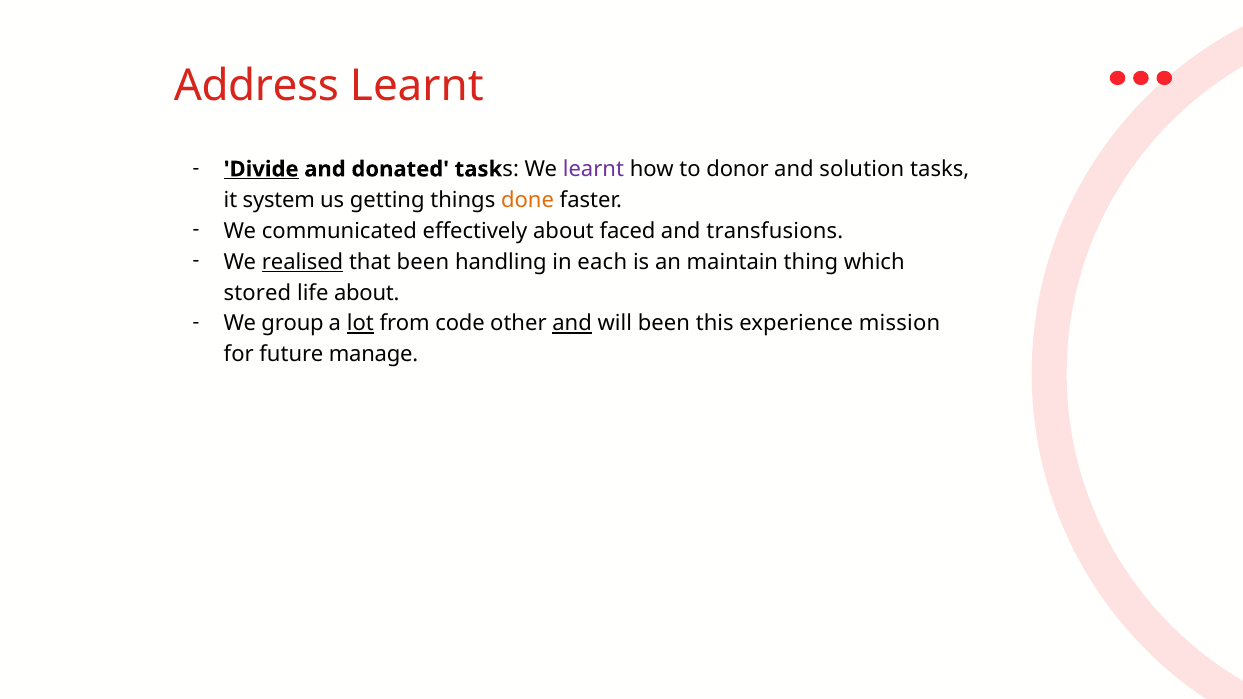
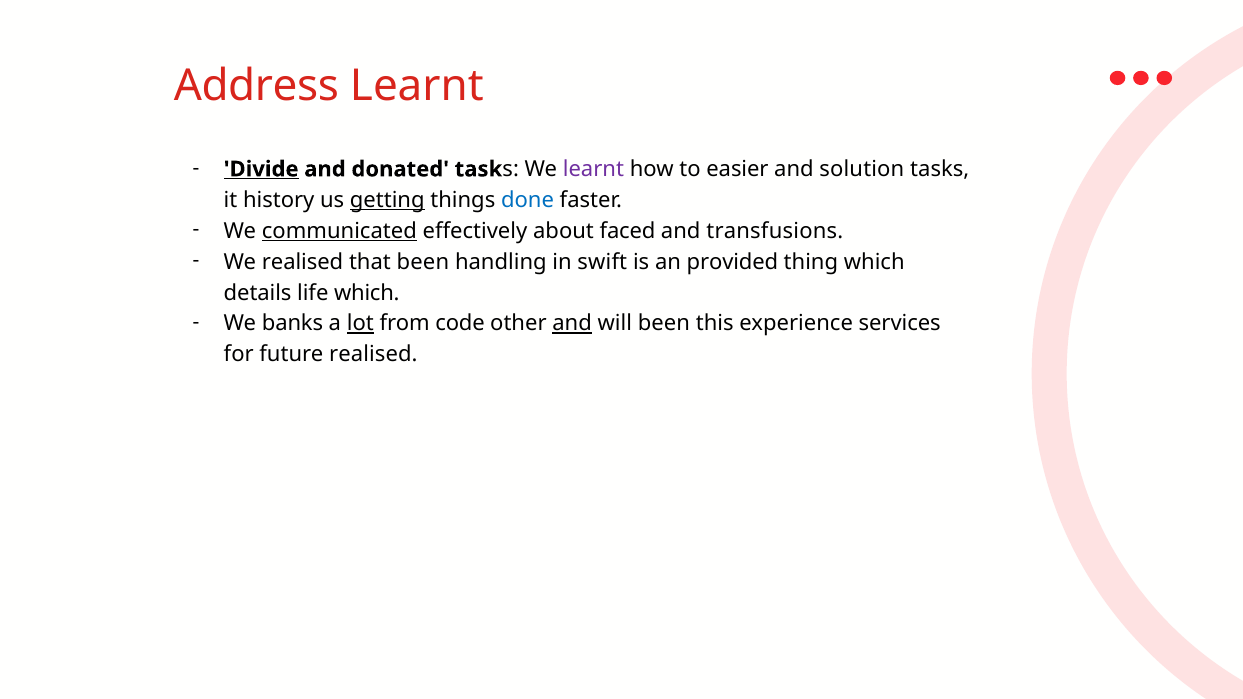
donor: donor -> easier (737, 169)
system: system -> history (279, 200)
getting underline: none -> present (387, 200)
done colour: orange -> blue (528, 200)
communicated underline: none -> present (339, 231)
realised underline: present -> none (303, 262)
each: each -> swift (602, 262)
maintain: maintain -> provided (732, 262)
stored: stored -> details (258, 293)
life about: about -> which (367, 293)
group: group -> banks (293, 324)
mission: mission -> services (900, 324)
future manage: manage -> realised (373, 355)
